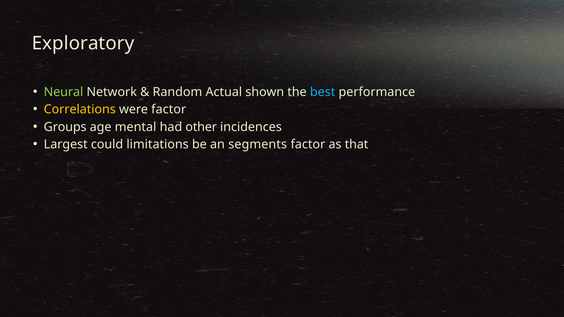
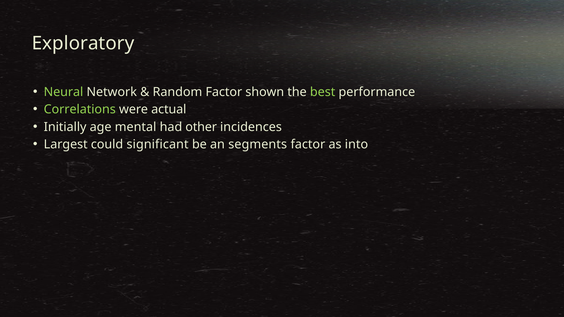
Random Actual: Actual -> Factor (224, 92)
best colour: light blue -> light green (323, 92)
Correlations colour: yellow -> light green (80, 110)
were factor: factor -> actual (169, 110)
Groups: Groups -> Initially (65, 127)
limitations: limitations -> significant (158, 145)
that: that -> into (356, 145)
